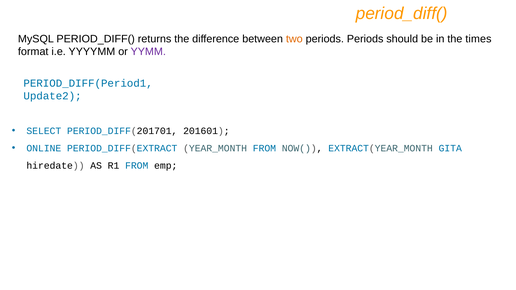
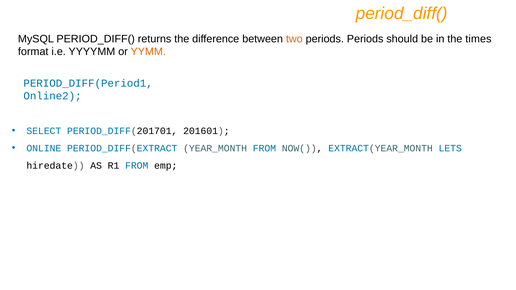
YYMM colour: purple -> orange (148, 52)
Update2: Update2 -> Online2 (53, 96)
GITA: GITA -> LETS (450, 148)
